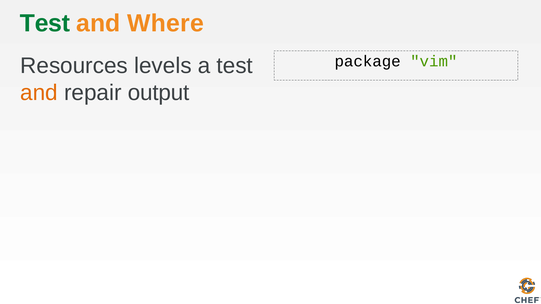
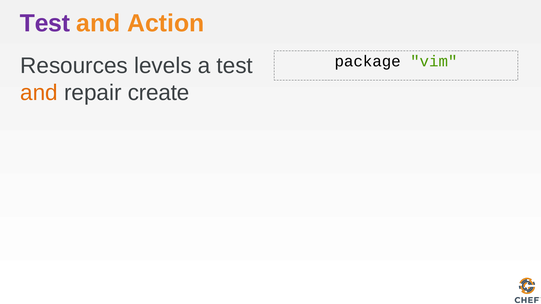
Test colour: green -> purple (45, 23)
Where: Where -> Action (166, 23)
output: output -> create (159, 93)
